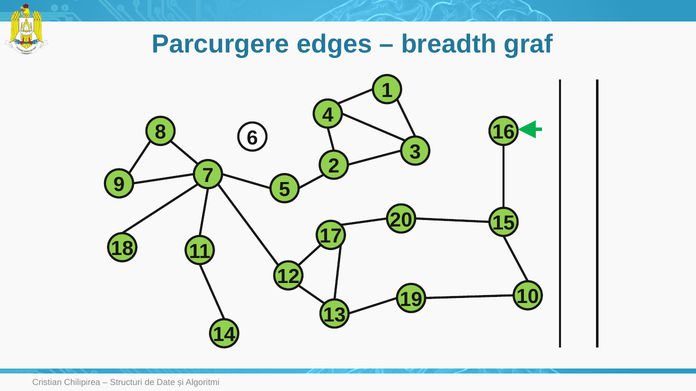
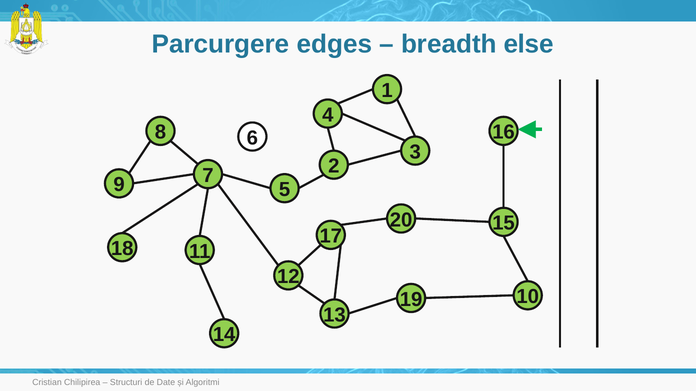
graf: graf -> else (529, 44)
